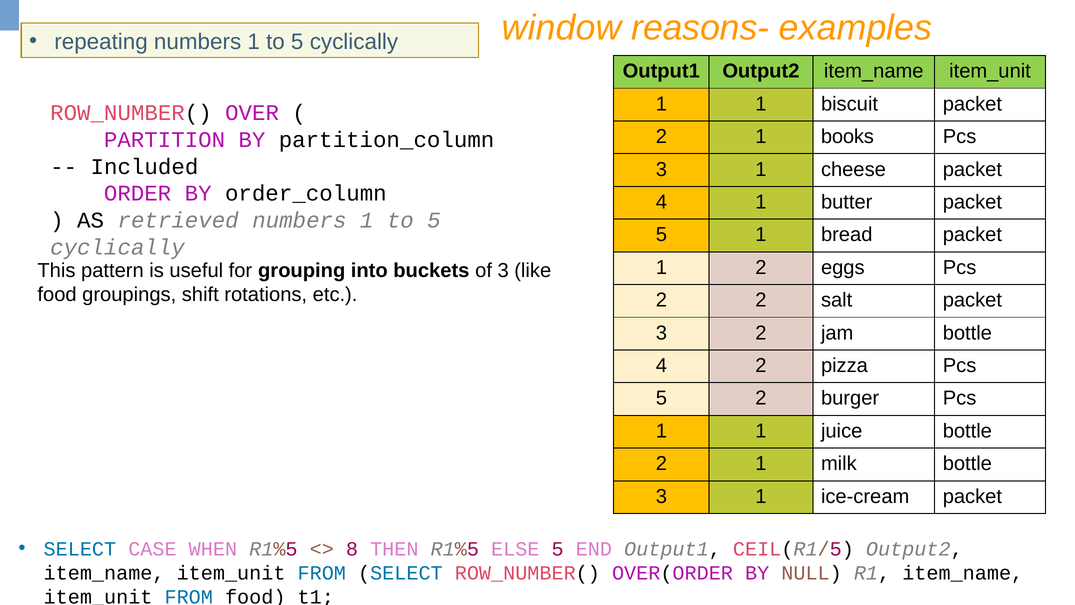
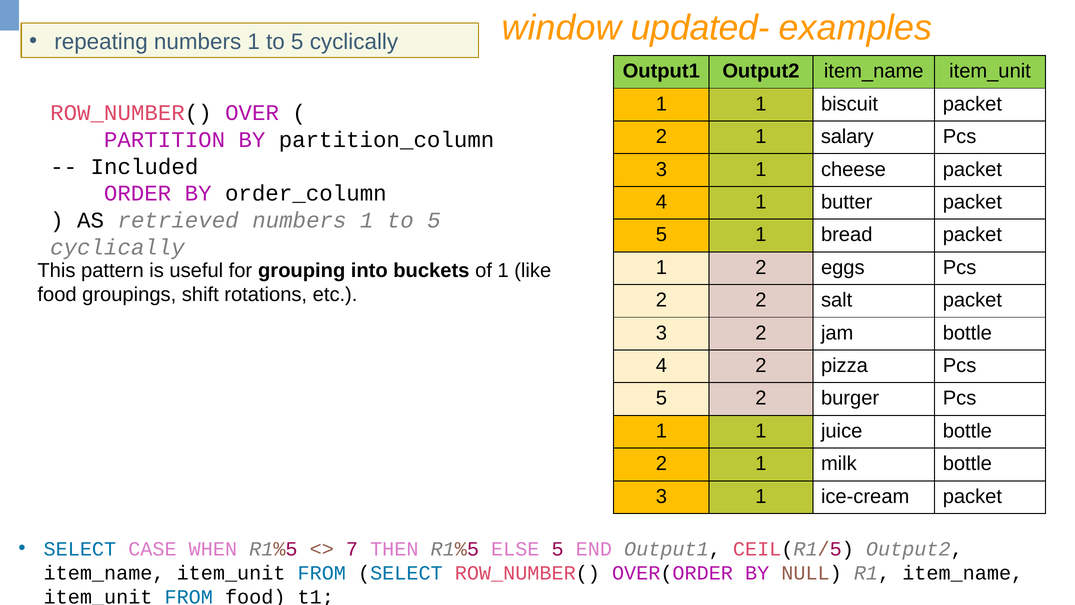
reasons-: reasons- -> updated- (700, 28)
books: books -> salary (847, 137)
of 3: 3 -> 1 (503, 270)
8: 8 -> 7 (352, 549)
